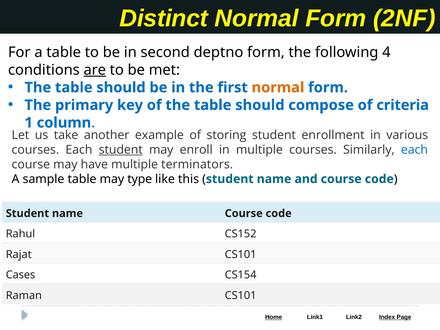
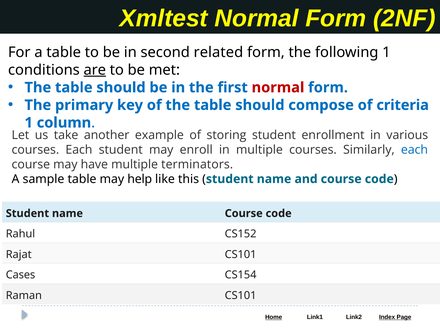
Distinct: Distinct -> Xmltest (164, 19)
deptno: deptno -> related (218, 52)
following 4: 4 -> 1 (386, 52)
normal colour: orange -> red (278, 88)
student underline: present -> none (121, 150)
type: type -> help (140, 179)
